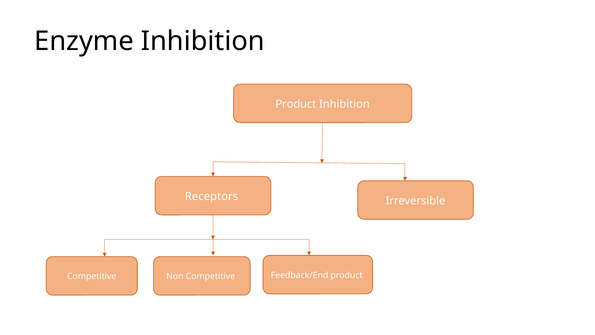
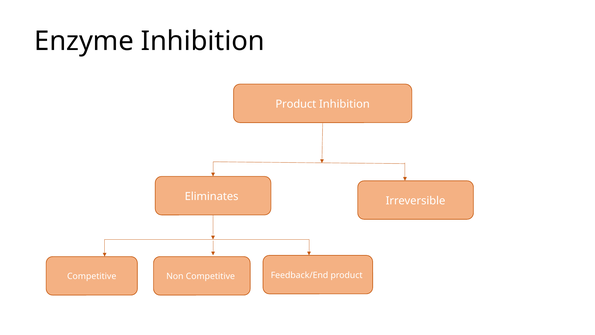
Receptors: Receptors -> Eliminates (212, 196)
